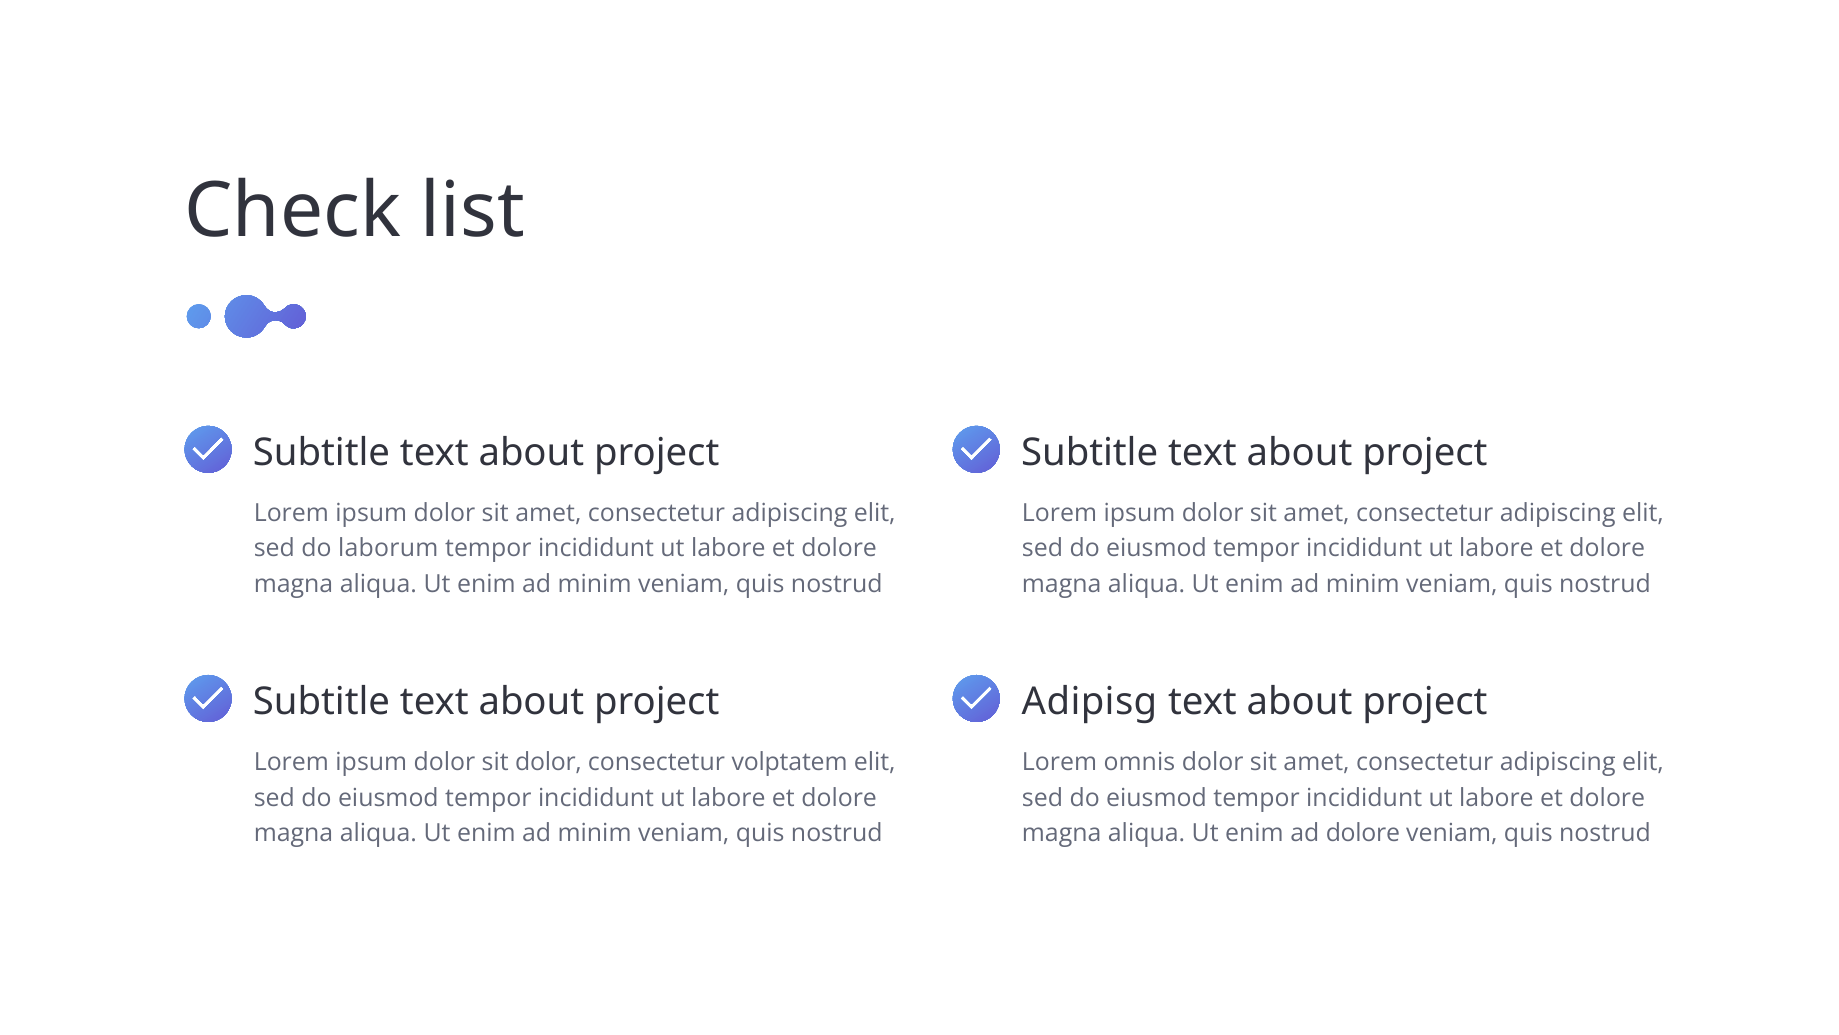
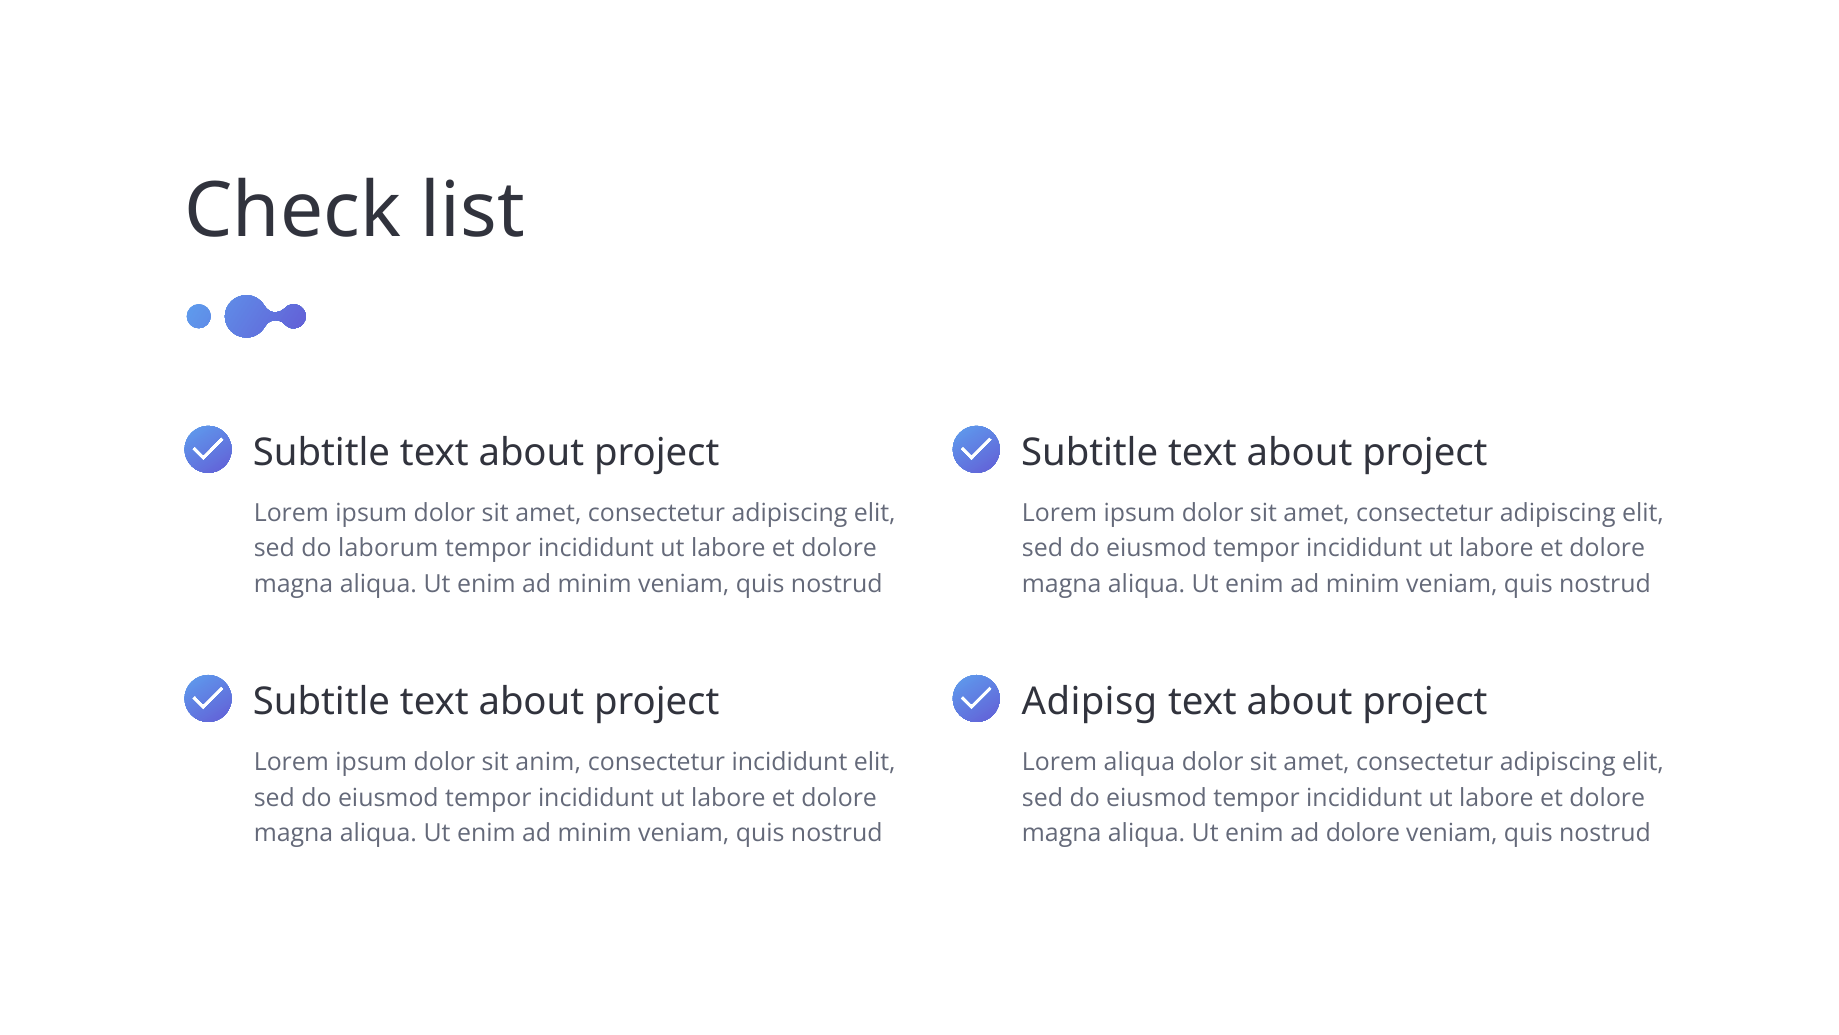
sit dolor: dolor -> anim (548, 762)
consectetur volptatem: volptatem -> incididunt (789, 762)
Lorem omnis: omnis -> aliqua (1139, 762)
